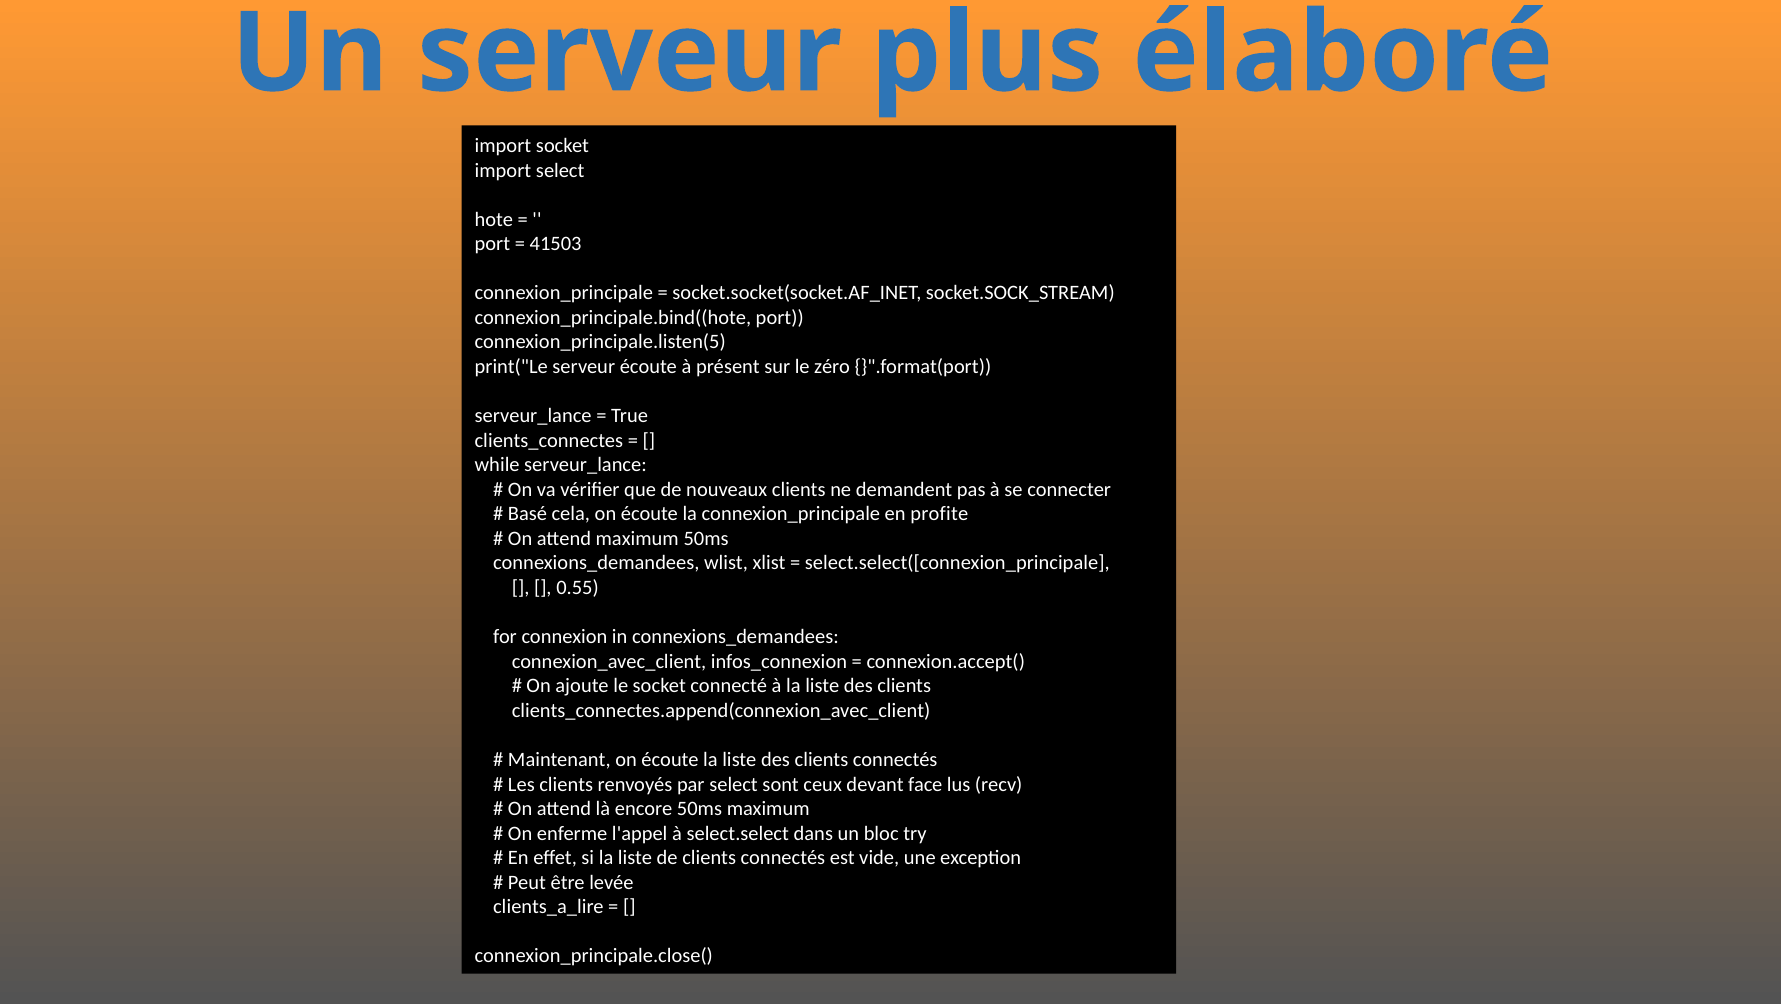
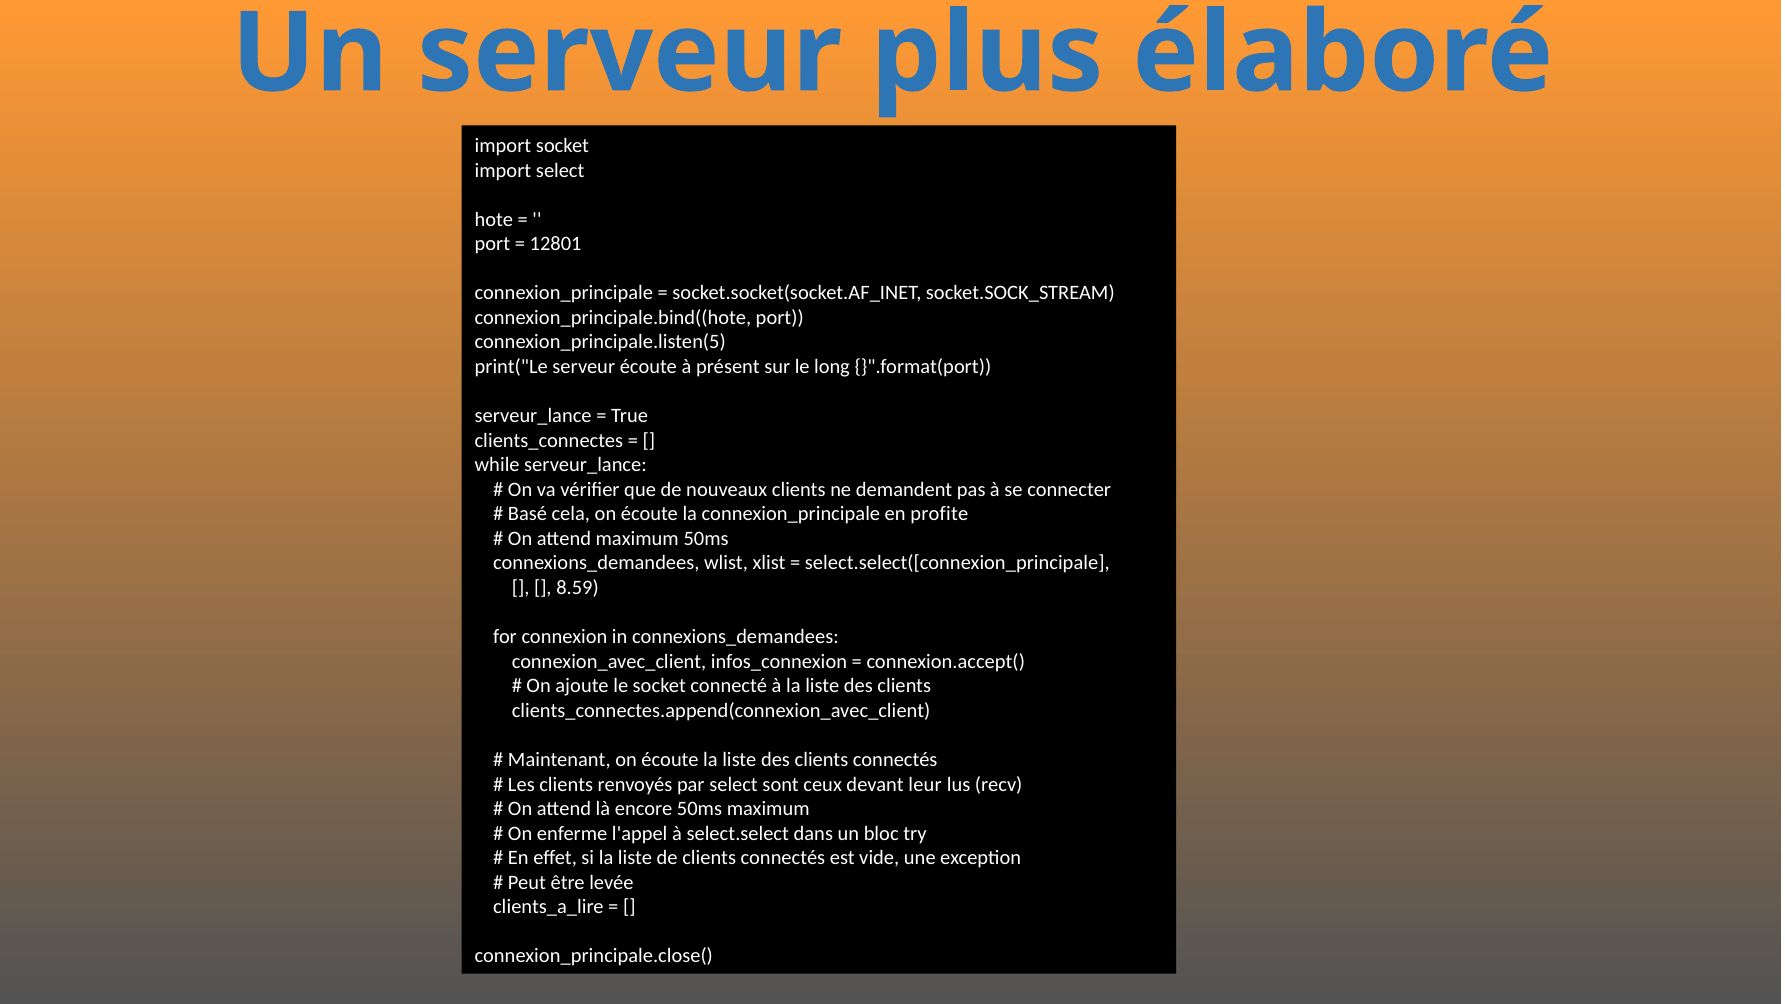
41503: 41503 -> 12801 (556, 244)
zéro: zéro -> long (832, 367)
0.55: 0.55 -> 8.59 (578, 588)
face: face -> leur (925, 784)
